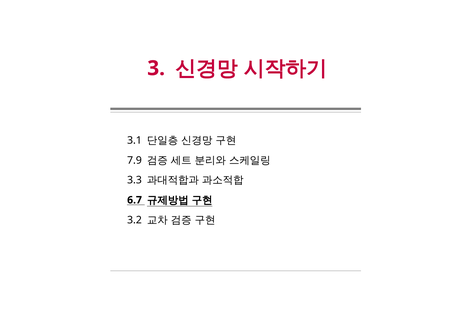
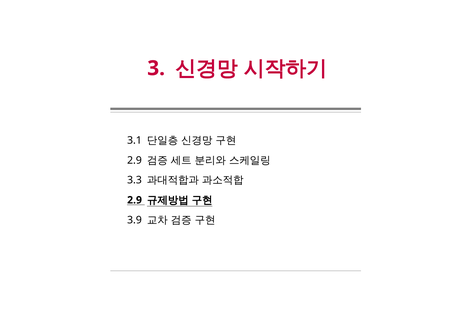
7.9: 7.9 -> 2.9 (134, 160)
6.7: 6.7 -> 2.9 (135, 200)
3.2: 3.2 -> 3.9 (134, 220)
